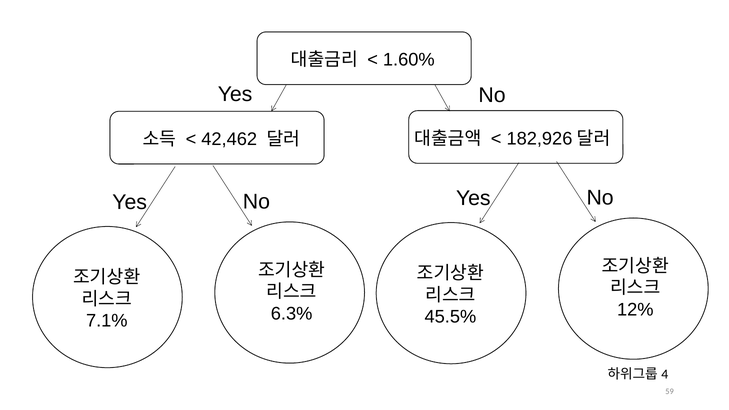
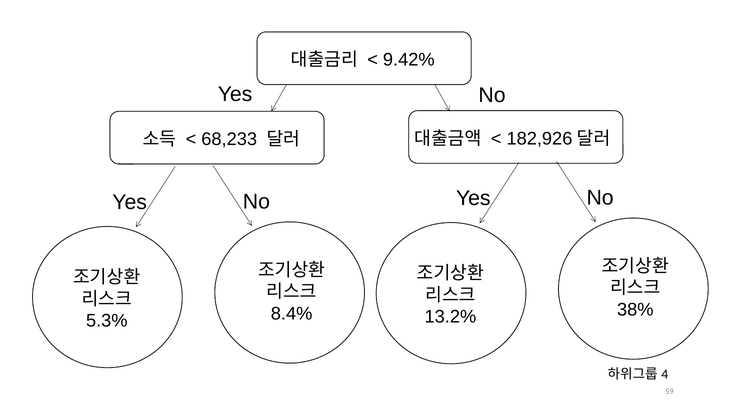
1.60%: 1.60% -> 9.42% (409, 60)
42,462: 42,462 -> 68,233 (229, 139)
12%: 12% -> 38% (635, 310)
6.3%: 6.3% -> 8.4% (292, 314)
45.5%: 45.5% -> 13.2% (450, 317)
7.1%: 7.1% -> 5.3% (107, 321)
